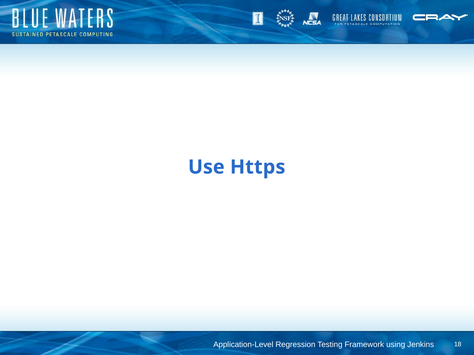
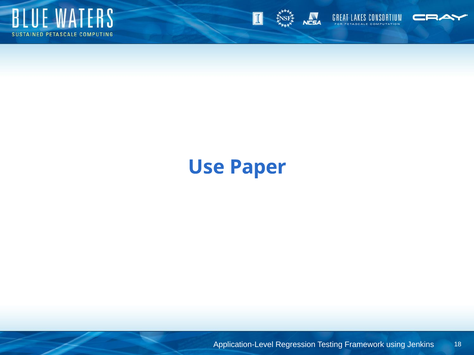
Https: Https -> Paper (258, 167)
